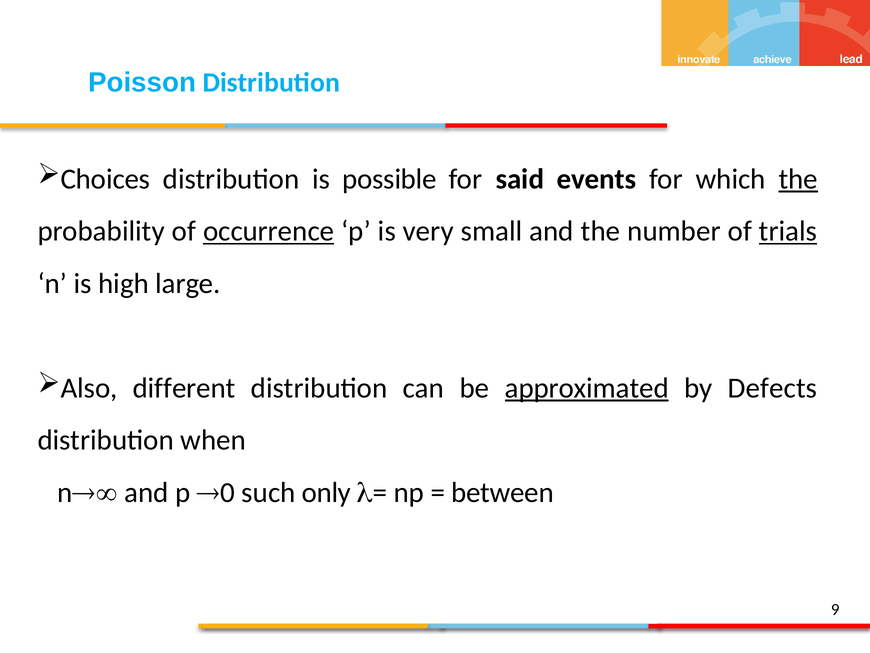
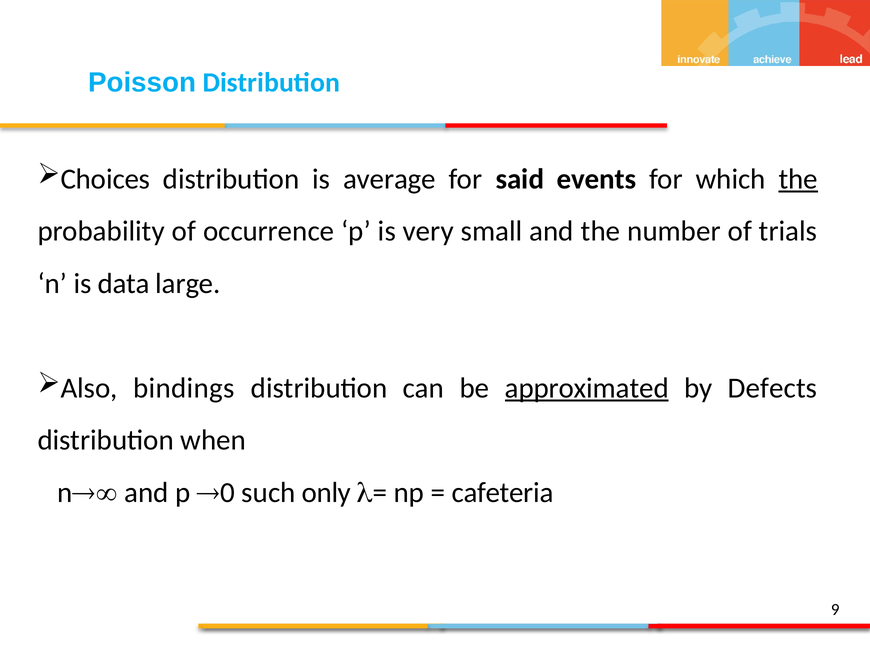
possible: possible -> average (389, 179)
occurrence underline: present -> none (269, 231)
trials underline: present -> none (788, 231)
high: high -> data (124, 283)
different: different -> bindings (184, 388)
between: between -> cafeteria (503, 492)
